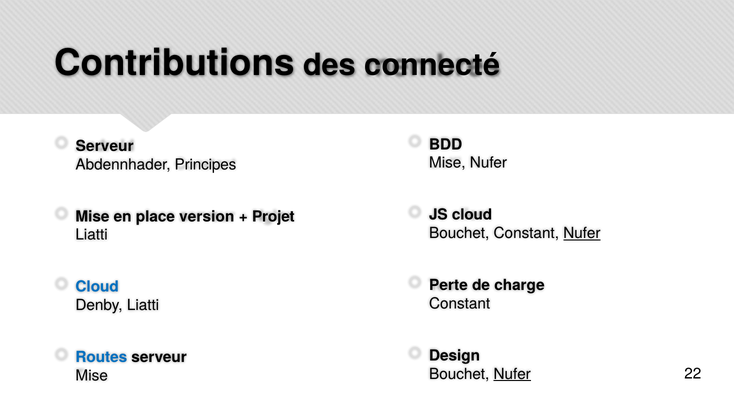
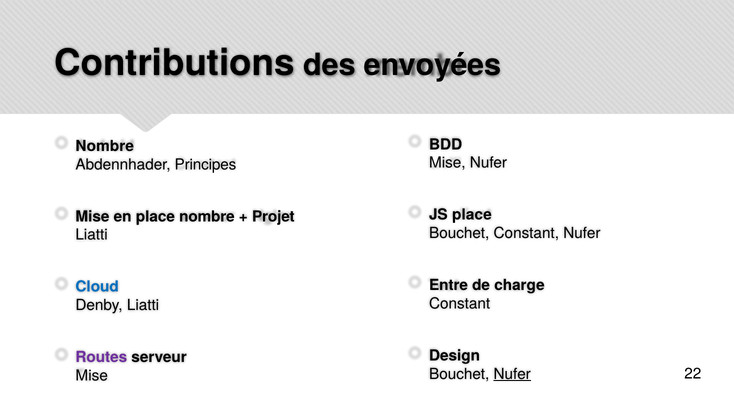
connecté: connecté -> envoyées (432, 65)
Serveur: Serveur -> Nombre (105, 146)
JS cloud: cloud -> place (472, 215)
place version: version -> nombre (207, 216)
Nufer underline: present -> none (582, 233)
Perte: Perte -> Entre (449, 285)
Routes colour: blue -> purple (101, 357)
